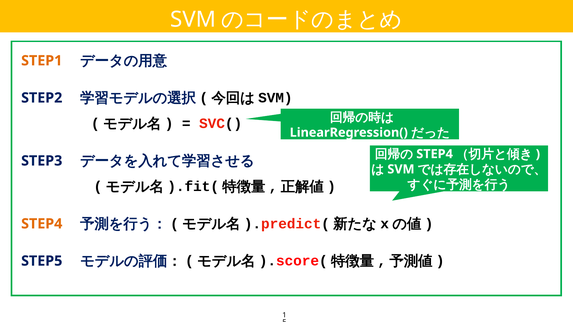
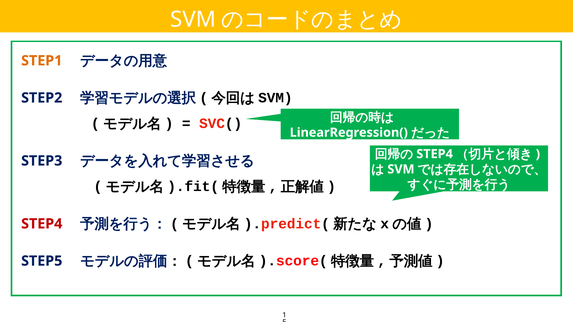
STEP4 colour: orange -> red (42, 224)
